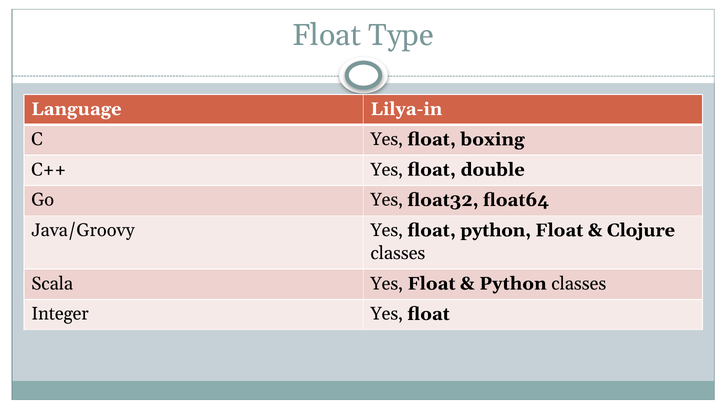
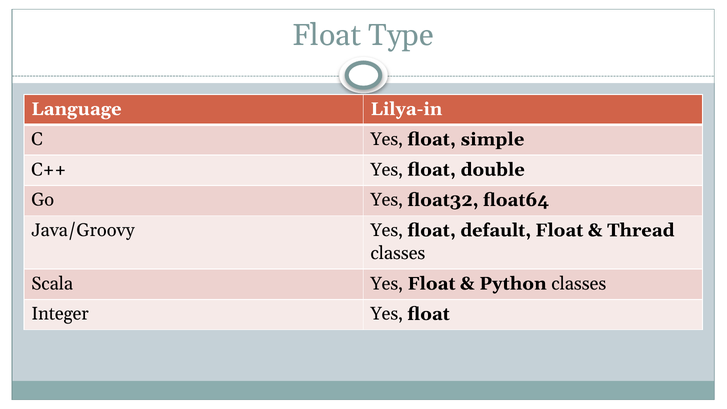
boxing: boxing -> simple (493, 139)
float python: python -> default (496, 230)
Clojure: Clojure -> Thread (641, 230)
